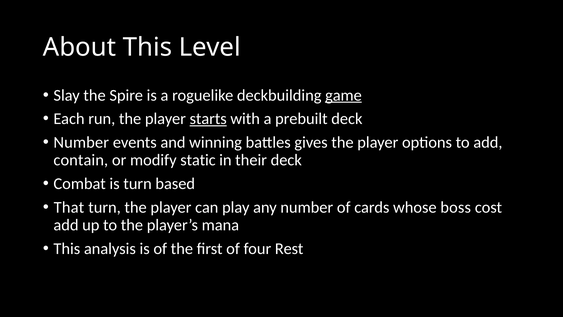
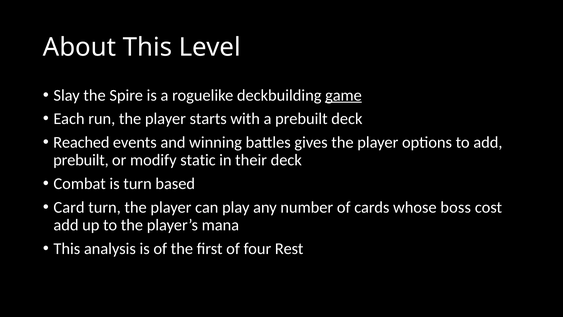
starts underline: present -> none (208, 119)
Number: Number -> Reached (81, 142)
contain: contain -> prebuilt (81, 160)
That: That -> Card (69, 207)
